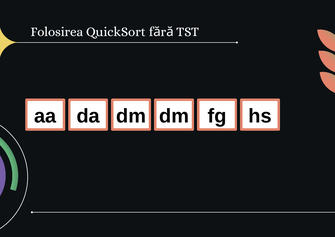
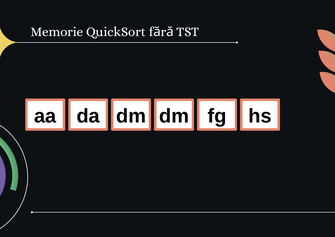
Folosirea: Folosirea -> Memorie (57, 32)
